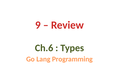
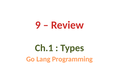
Ch.6: Ch.6 -> Ch.1 (44, 48)
